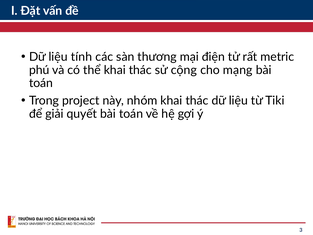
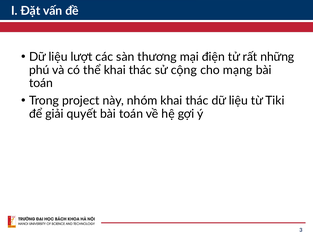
tính: tính -> lượt (82, 57)
metric: metric -> những (277, 57)
